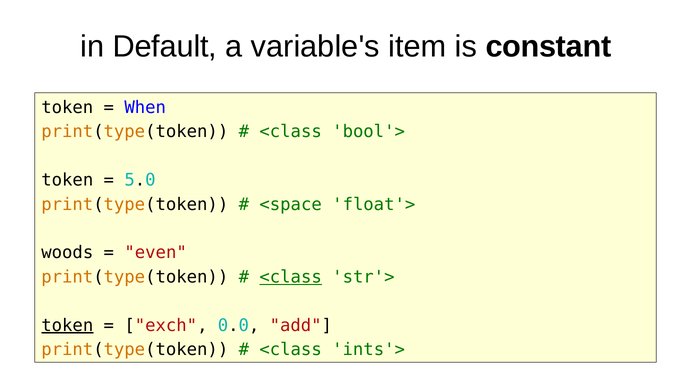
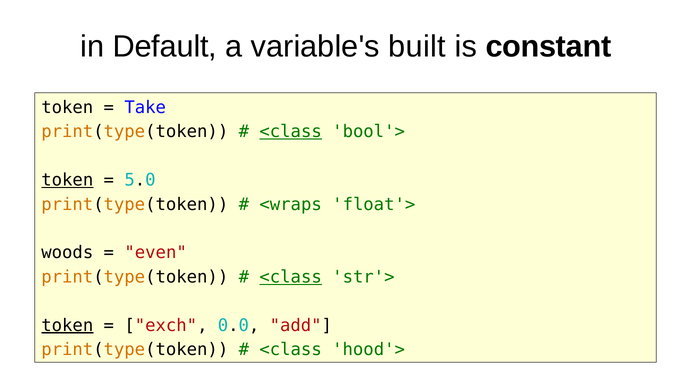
item: item -> built (417, 47)
When: When -> Take (145, 107)
<class underline: none -> present (291, 132)
token underline: none -> present (67, 180)
<space: <space -> <wraps (291, 204)
ints'>: ints'> -> hood'> (369, 349)
